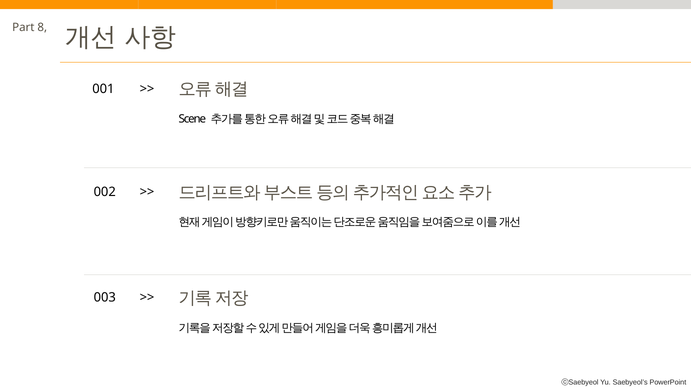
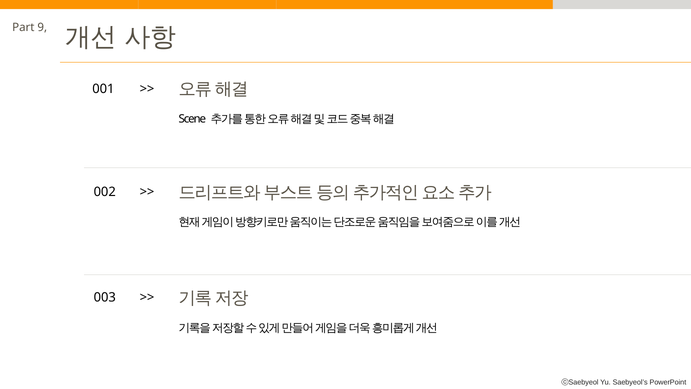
8: 8 -> 9 (42, 28)
